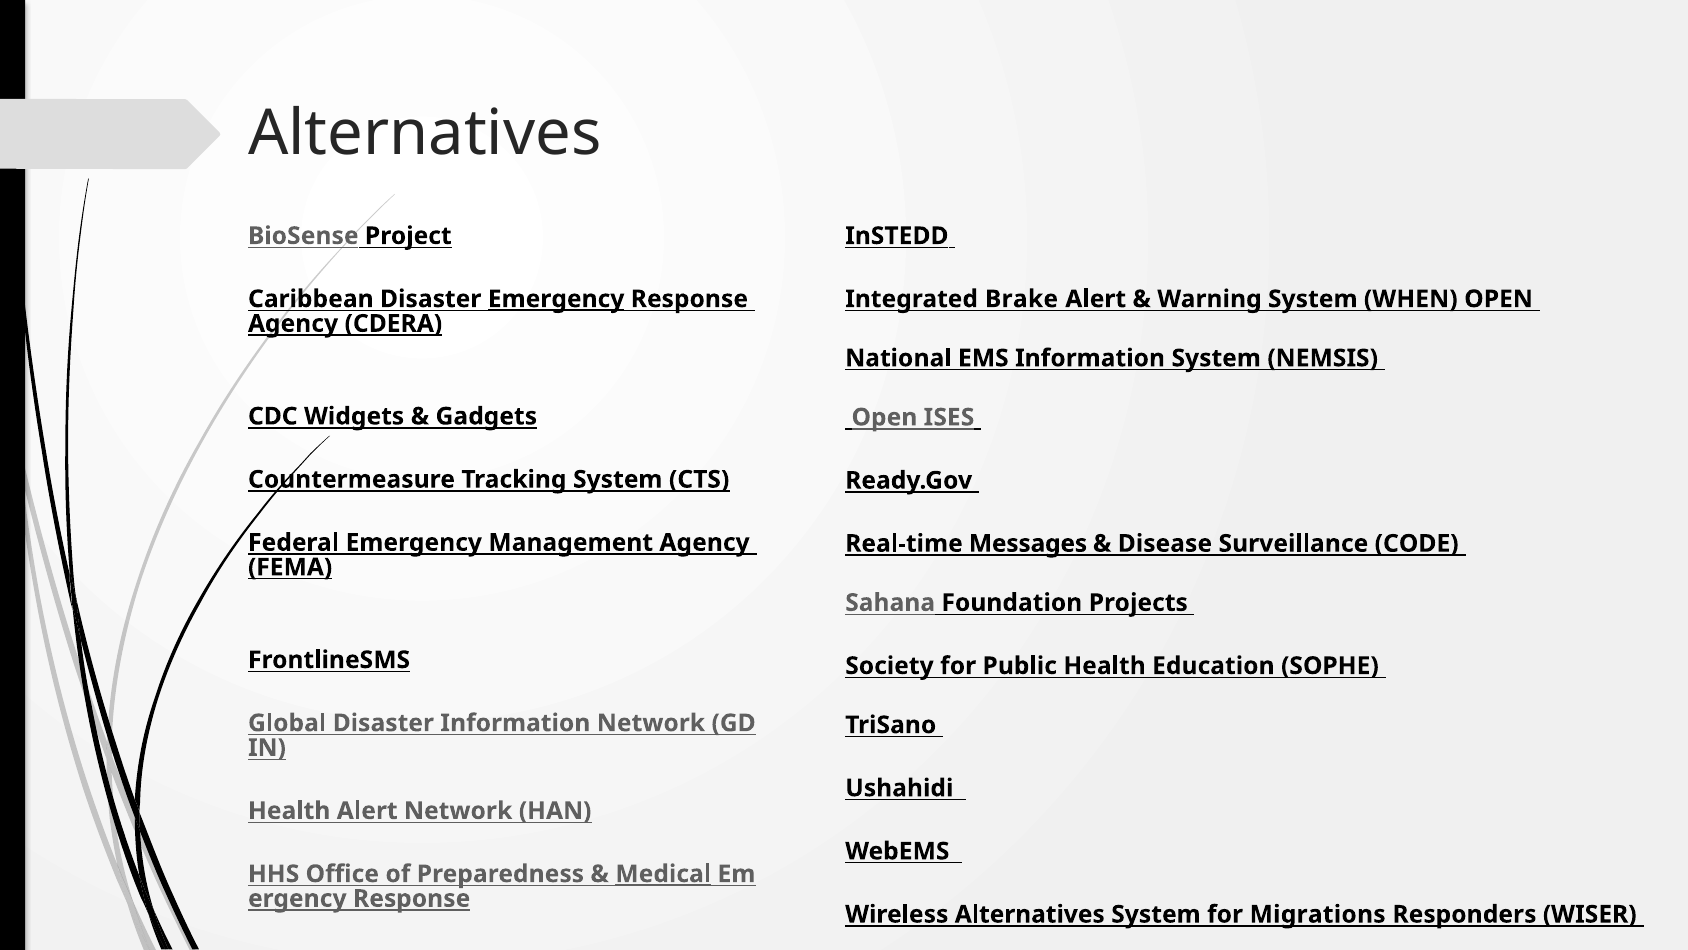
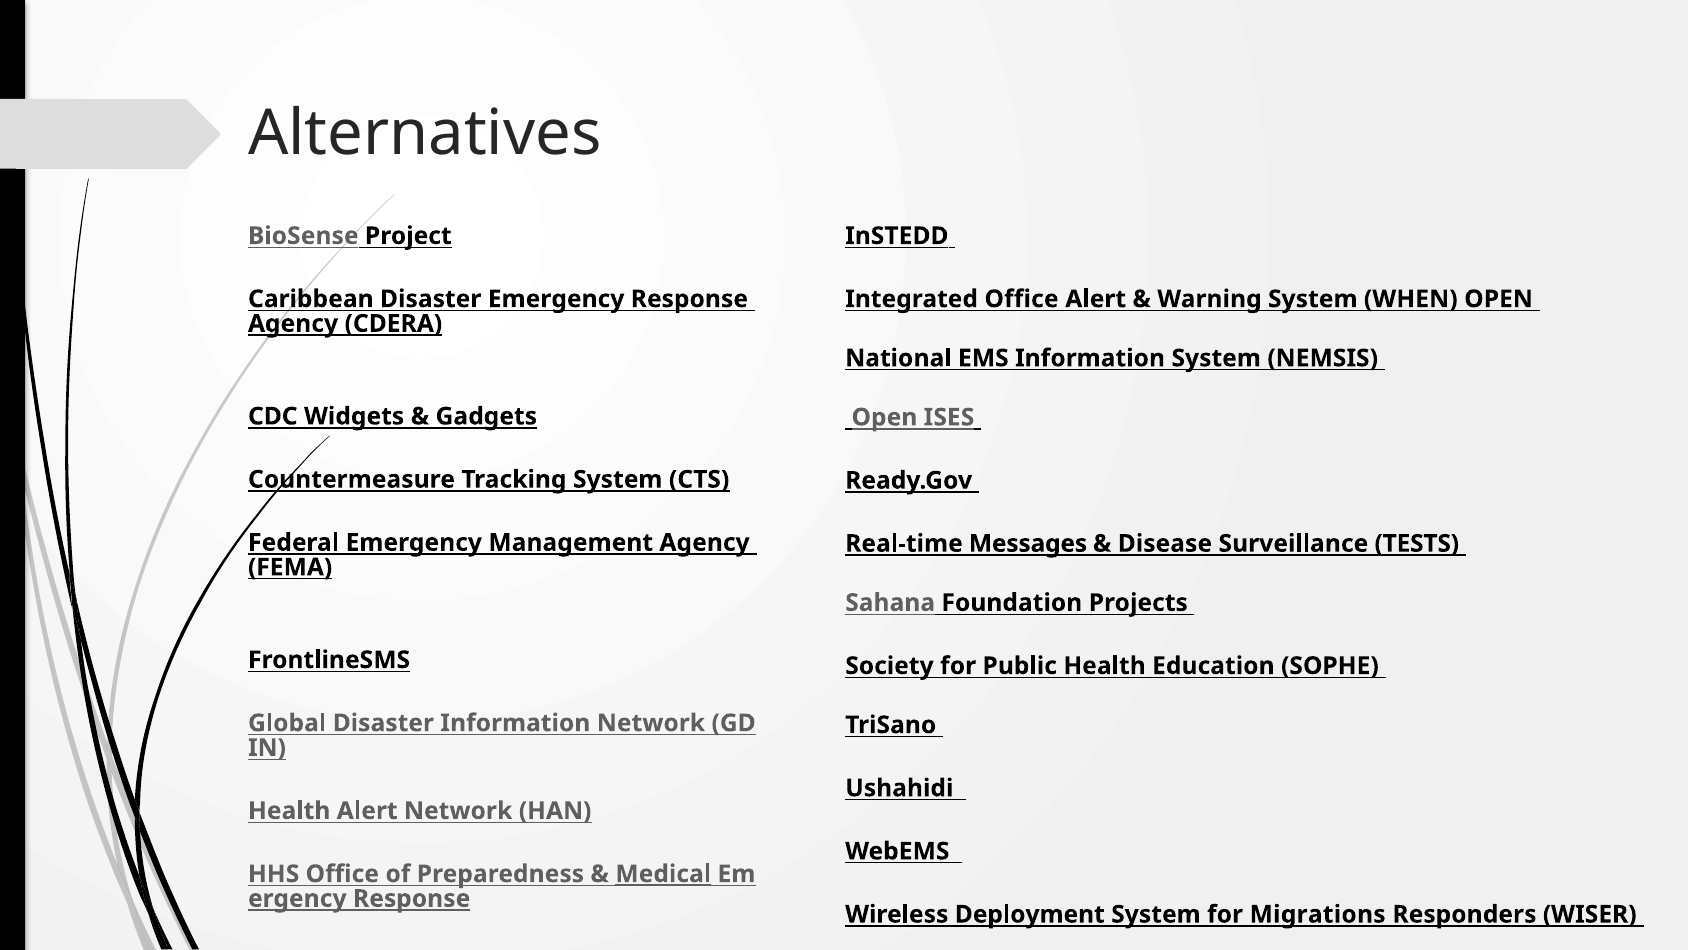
Emergency underline: present -> none (556, 299)
Integrated Brake: Brake -> Office (1022, 299)
CODE: CODE -> TESTS (1417, 543)
Wireless Alternatives: Alternatives -> Deployment (1030, 914)
